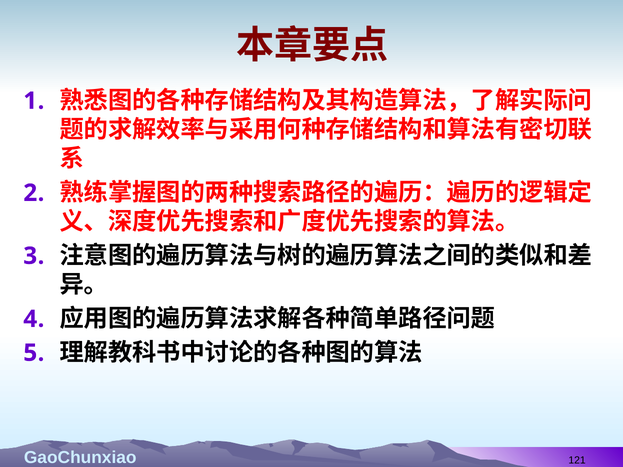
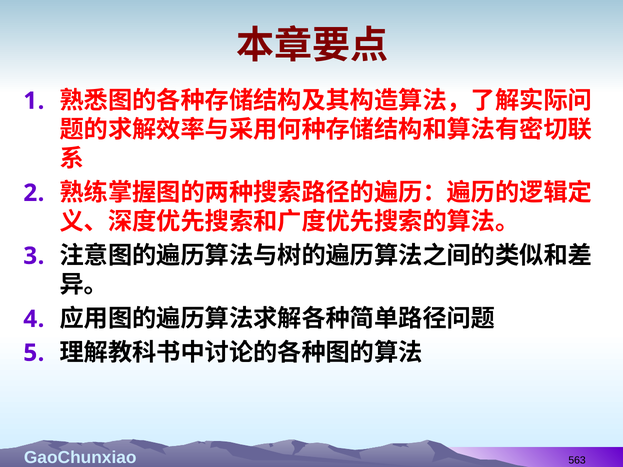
121: 121 -> 563 (577, 460)
